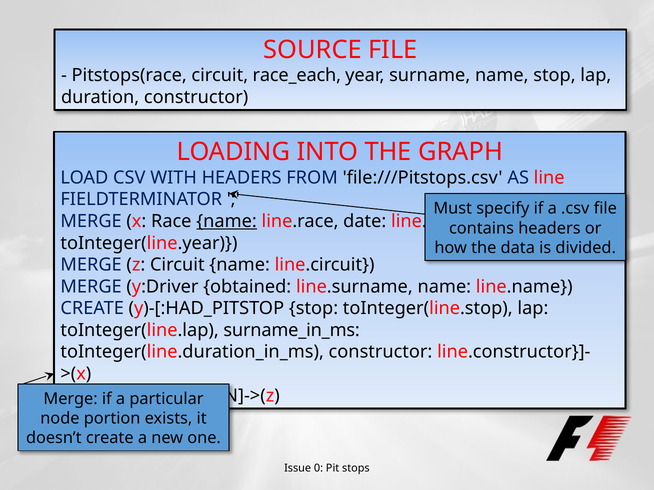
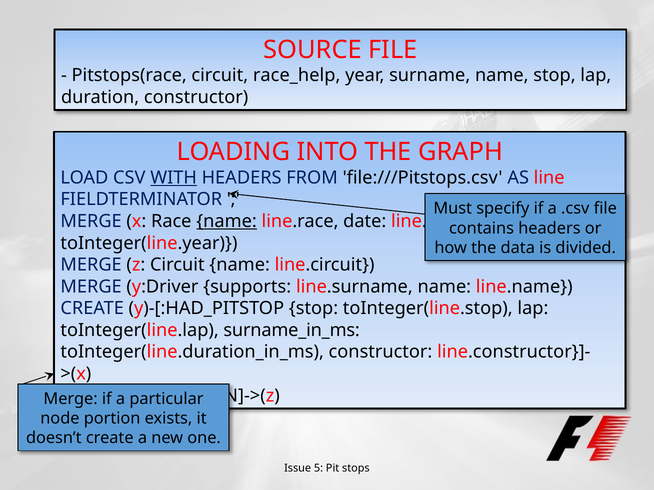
race_each: race_each -> race_help (297, 75)
WITH underline: none -> present (174, 178)
obtained: obtained -> supports (247, 287)
0: 0 -> 5 (318, 468)
